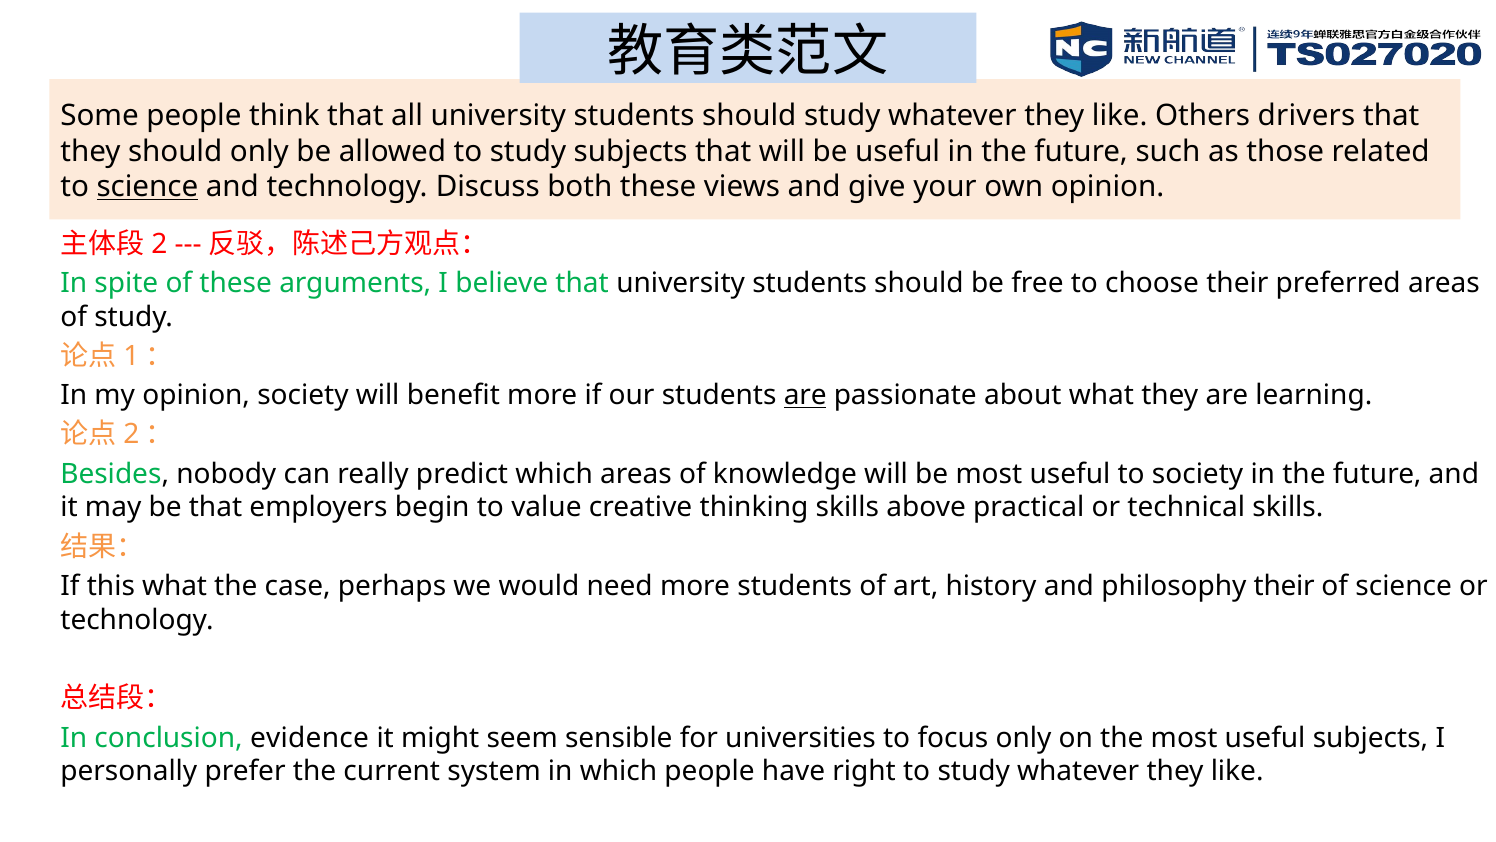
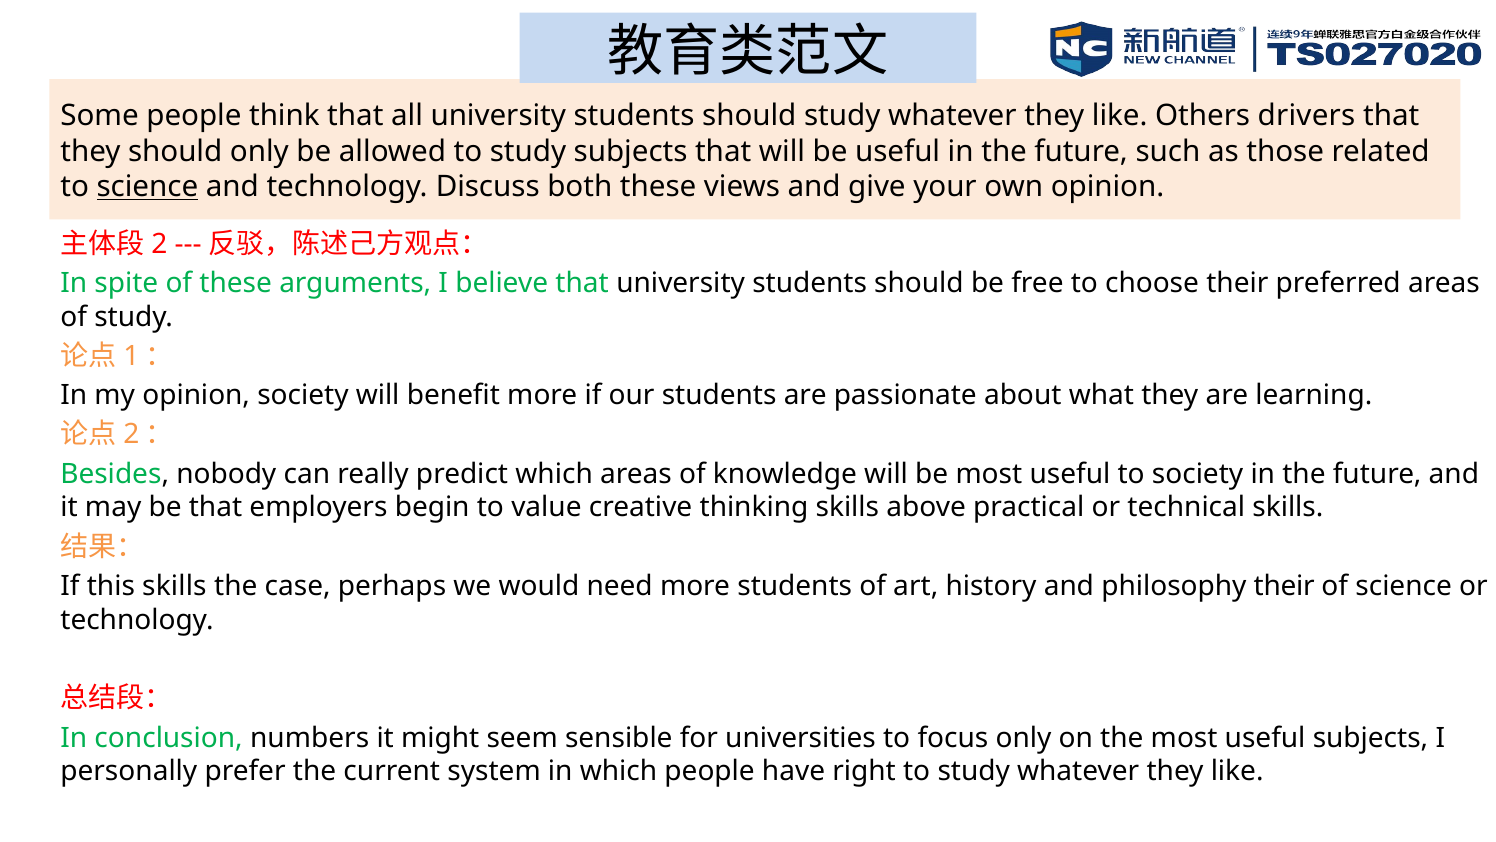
are underline: present -> none (805, 395)
this what: what -> skills (174, 586)
evidence: evidence -> numbers (310, 737)
